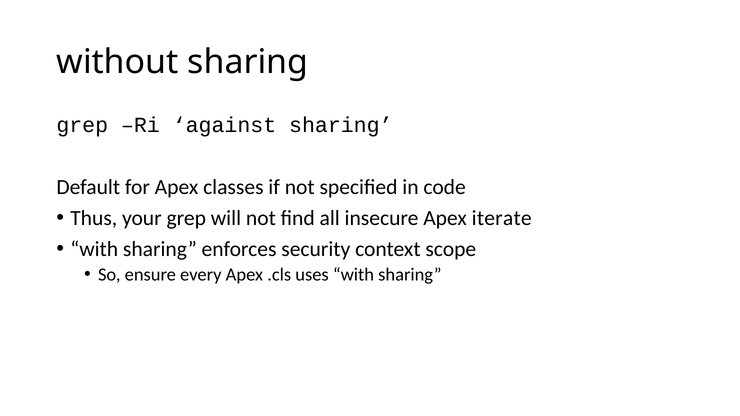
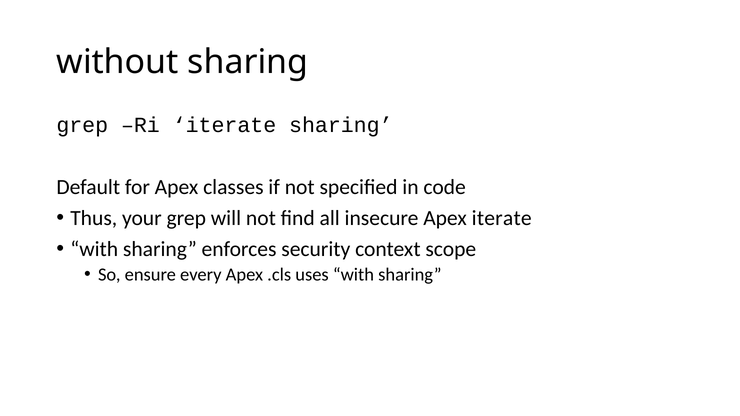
Ri against: against -> iterate (224, 125)
